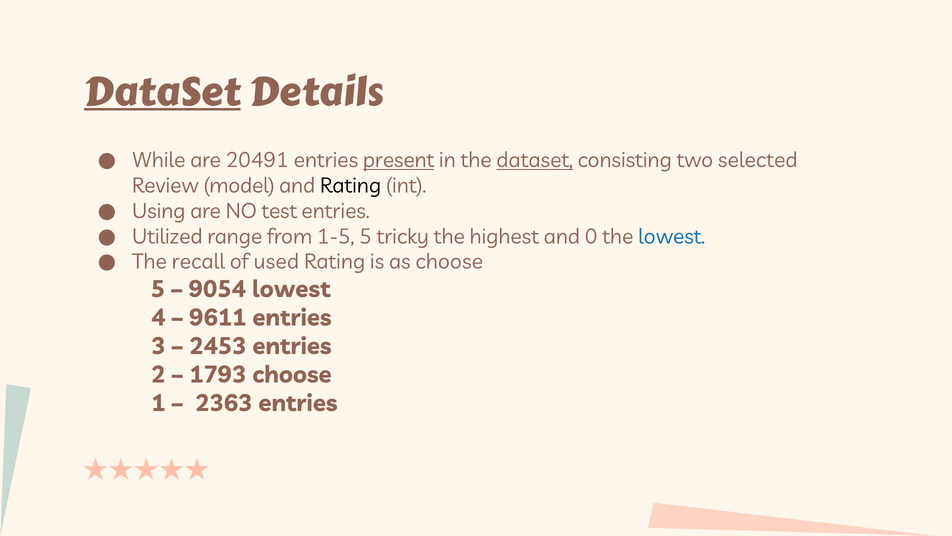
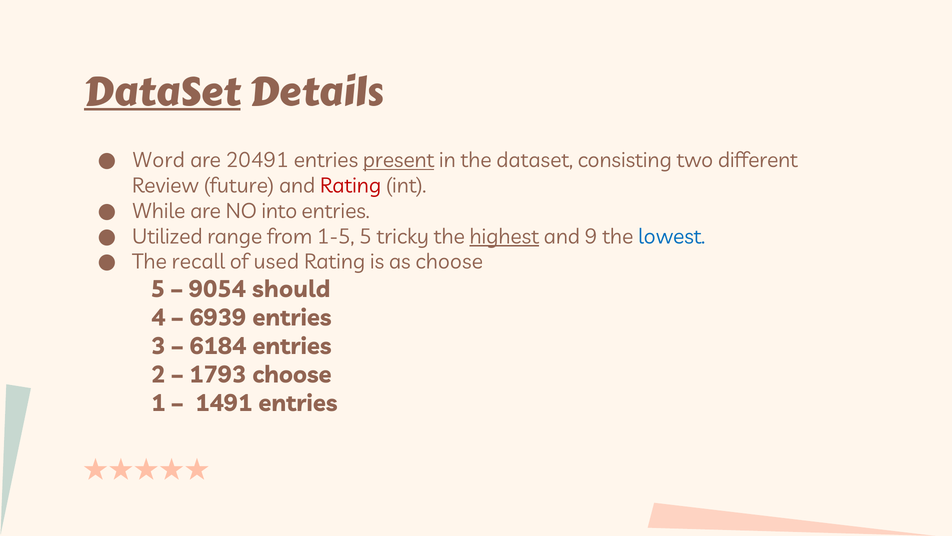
While: While -> Word (159, 160)
dataset underline: present -> none (535, 160)
selected: selected -> different (758, 160)
model: model -> future (239, 186)
Rating colour: black -> red (351, 186)
Using: Using -> While (159, 211)
test: test -> into (279, 211)
highest underline: none -> present (504, 236)
0: 0 -> 9 (591, 236)
9054 lowest: lowest -> should (291, 289)
9611: 9611 -> 6939 (218, 317)
2453: 2453 -> 6184 (218, 346)
2363: 2363 -> 1491 (224, 403)
